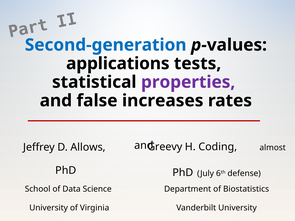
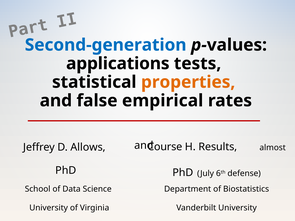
properties colour: purple -> orange (188, 82)
increases: increases -> empirical (163, 101)
Greevy: Greevy -> Course (165, 147)
Coding: Coding -> Results (218, 147)
